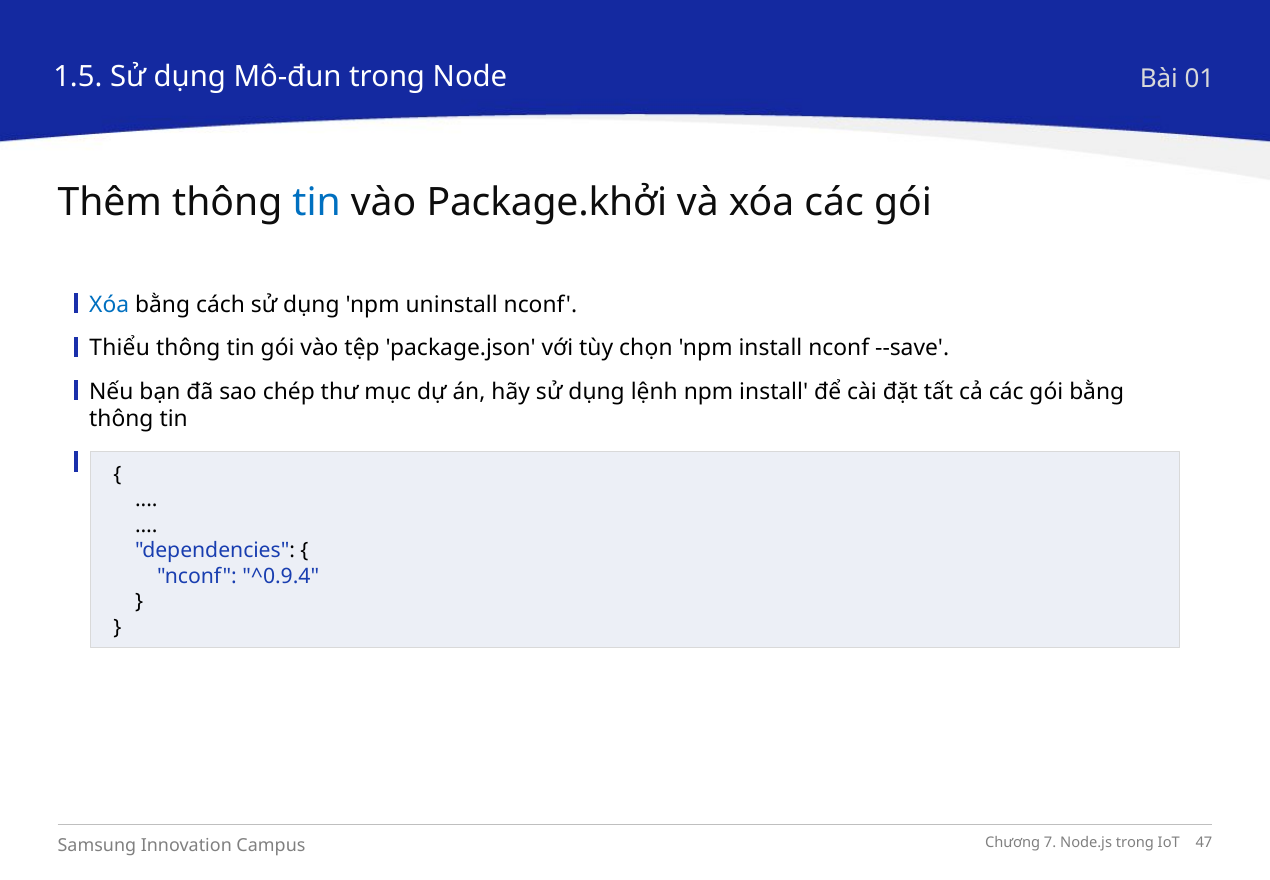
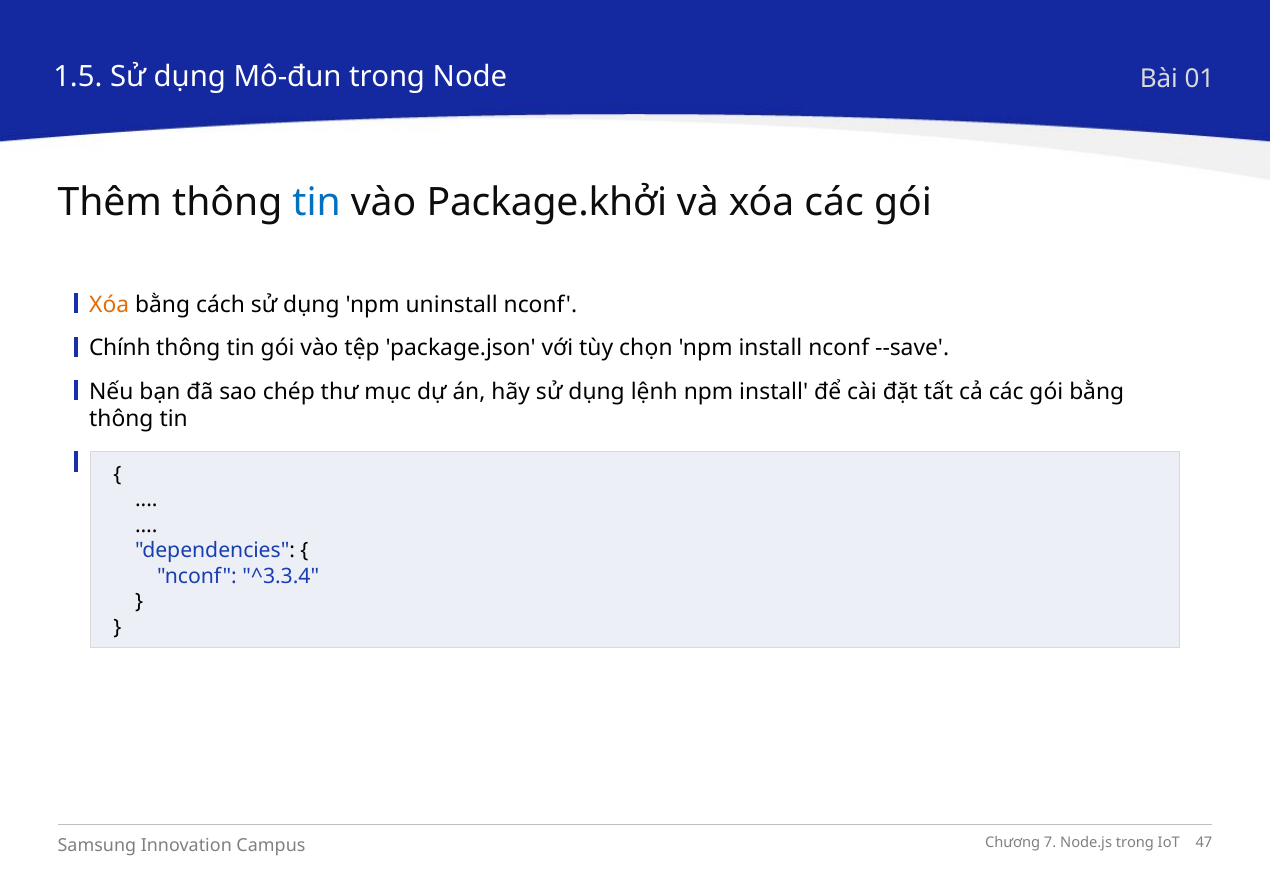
Xóa colour: blue -> orange (109, 304)
Thiểu: Thiểu -> Chính (120, 348)
^0.9.4: ^0.9.4 -> ^3.3.4 (281, 576)
